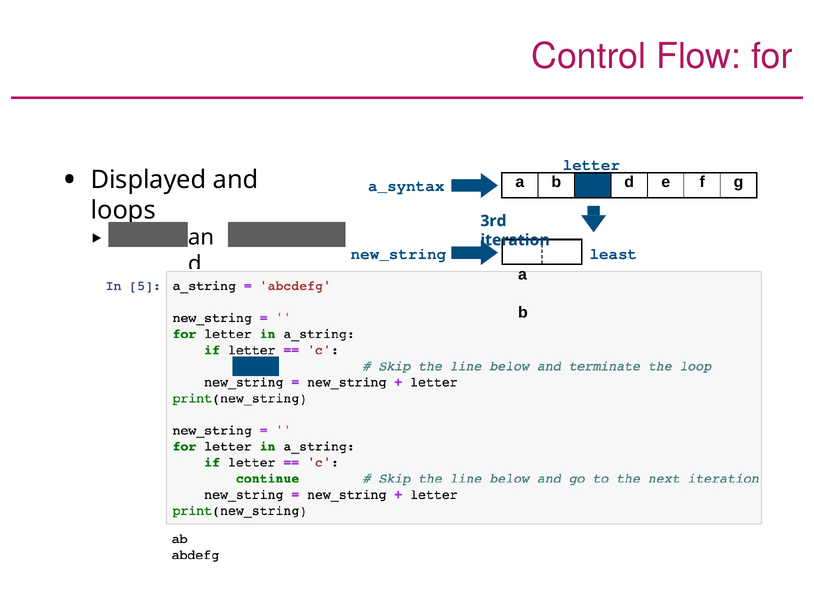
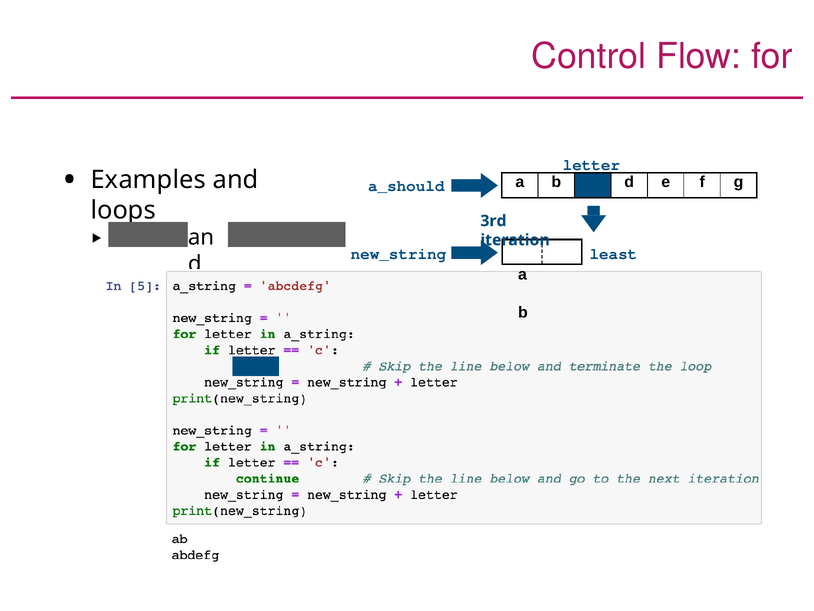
Displayed: Displayed -> Examples (148, 180)
a_syntax: a_syntax -> a_should (406, 186)
